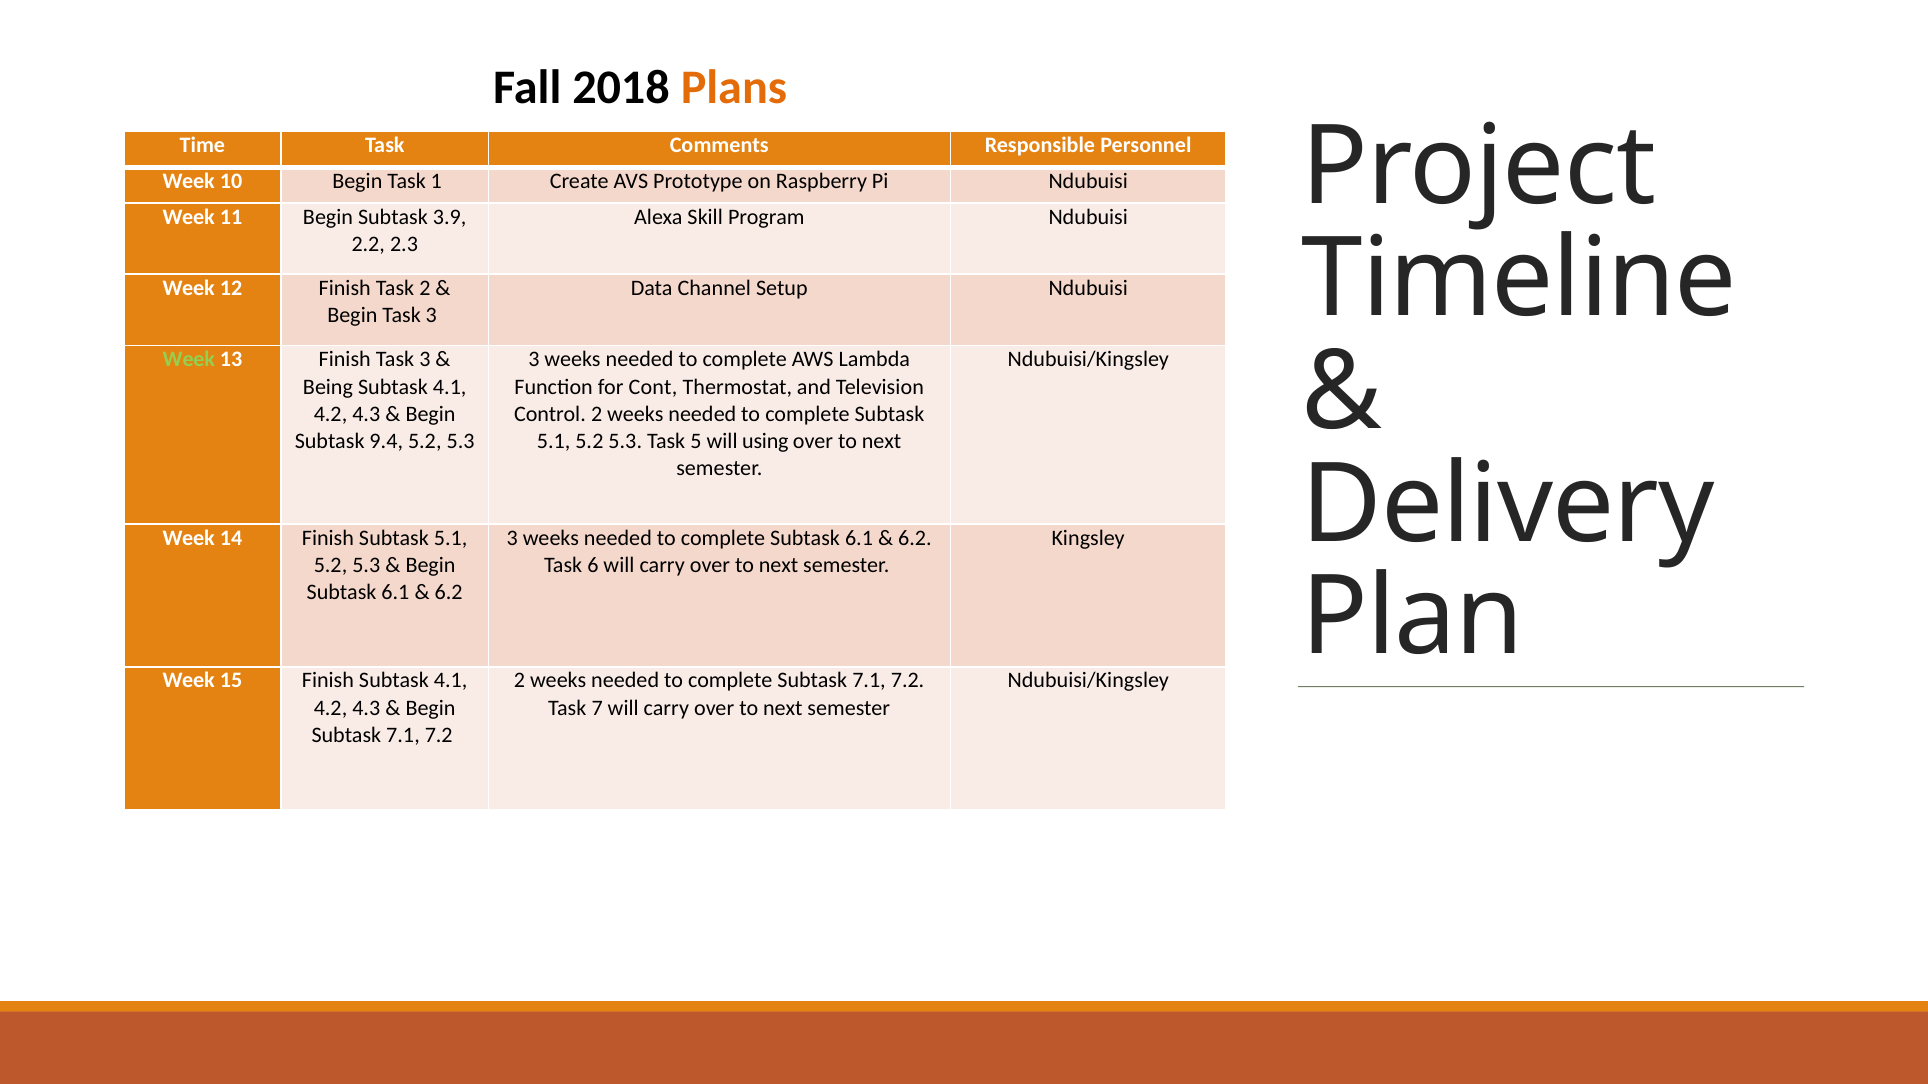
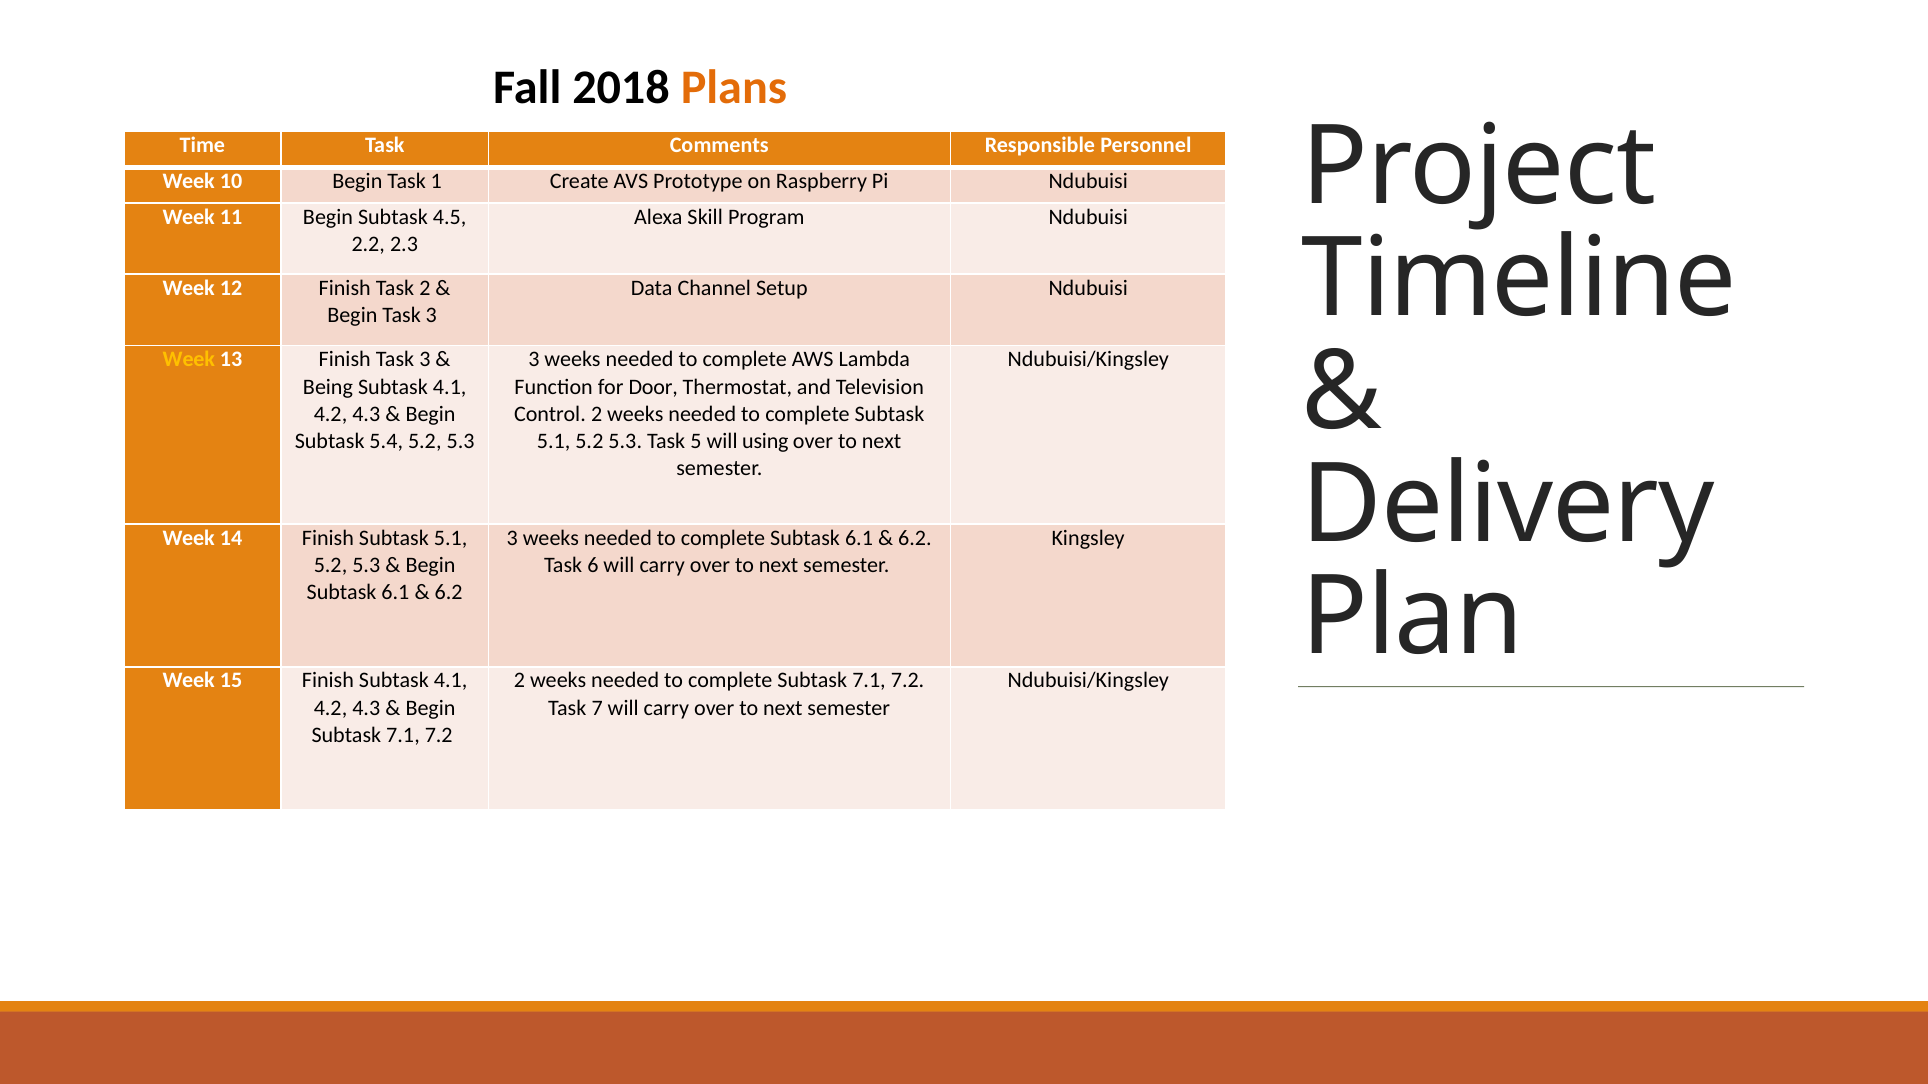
3.9: 3.9 -> 4.5 (450, 217)
Week colour: light green -> yellow (189, 360)
Cont: Cont -> Door (653, 387)
9.4: 9.4 -> 5.4 (386, 441)
